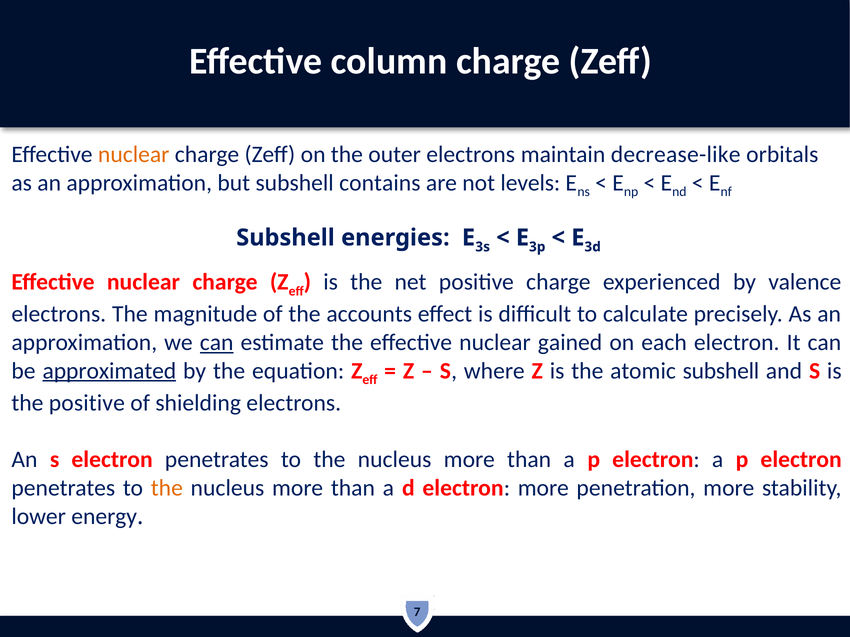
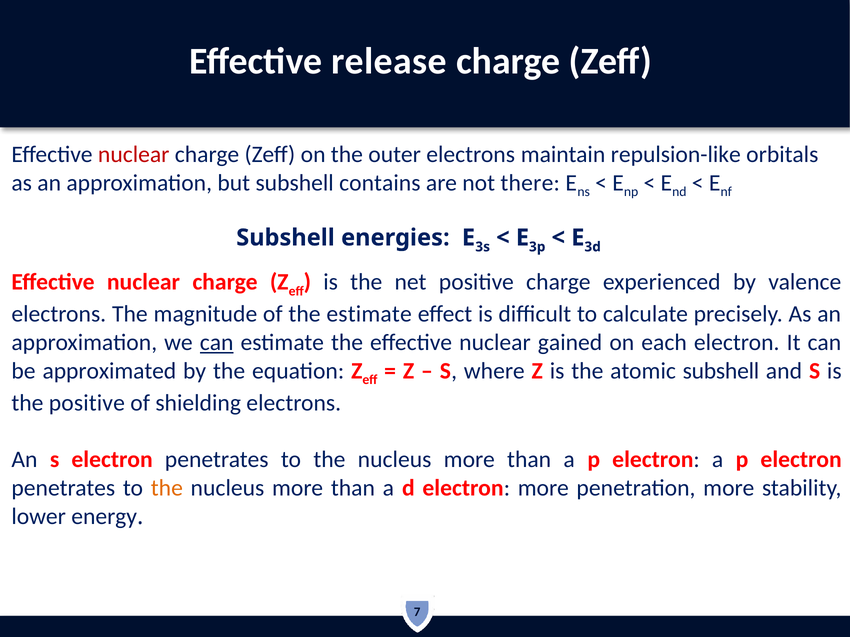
column: column -> release (389, 61)
nuclear colour: orange -> red (134, 155)
decrease-like: decrease-like -> repulsion-like (676, 155)
levels: levels -> there (530, 183)
the accounts: accounts -> estimate (369, 314)
approximated underline: present -> none (109, 371)
